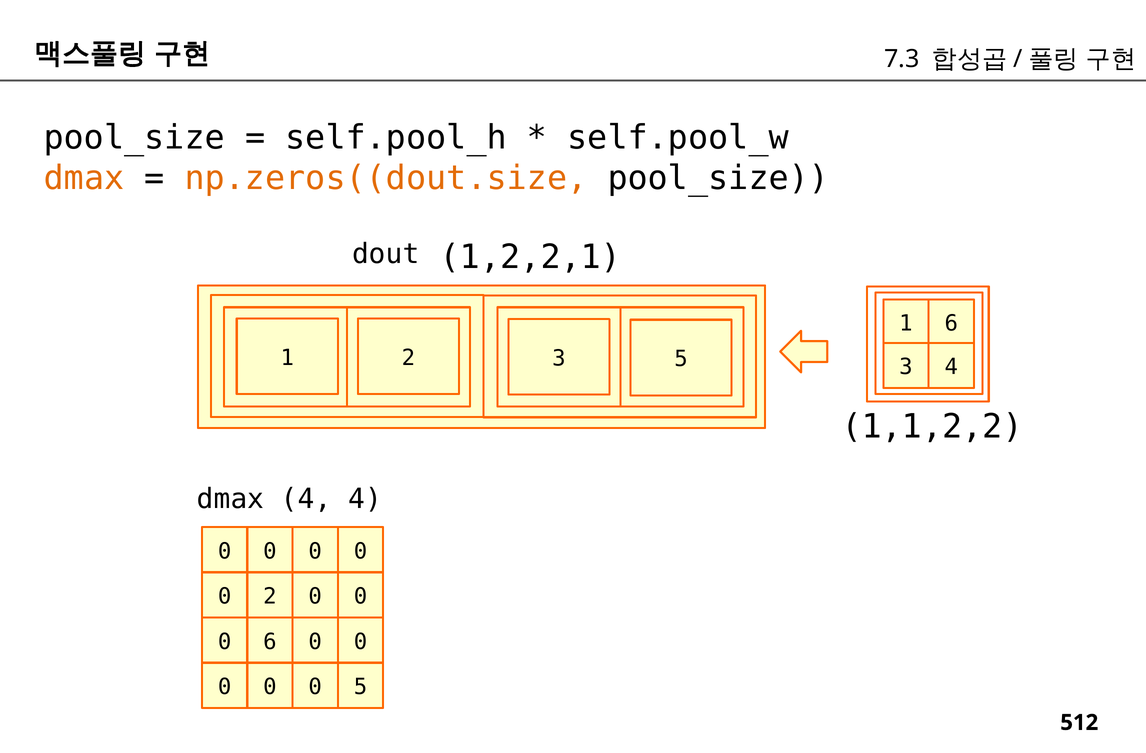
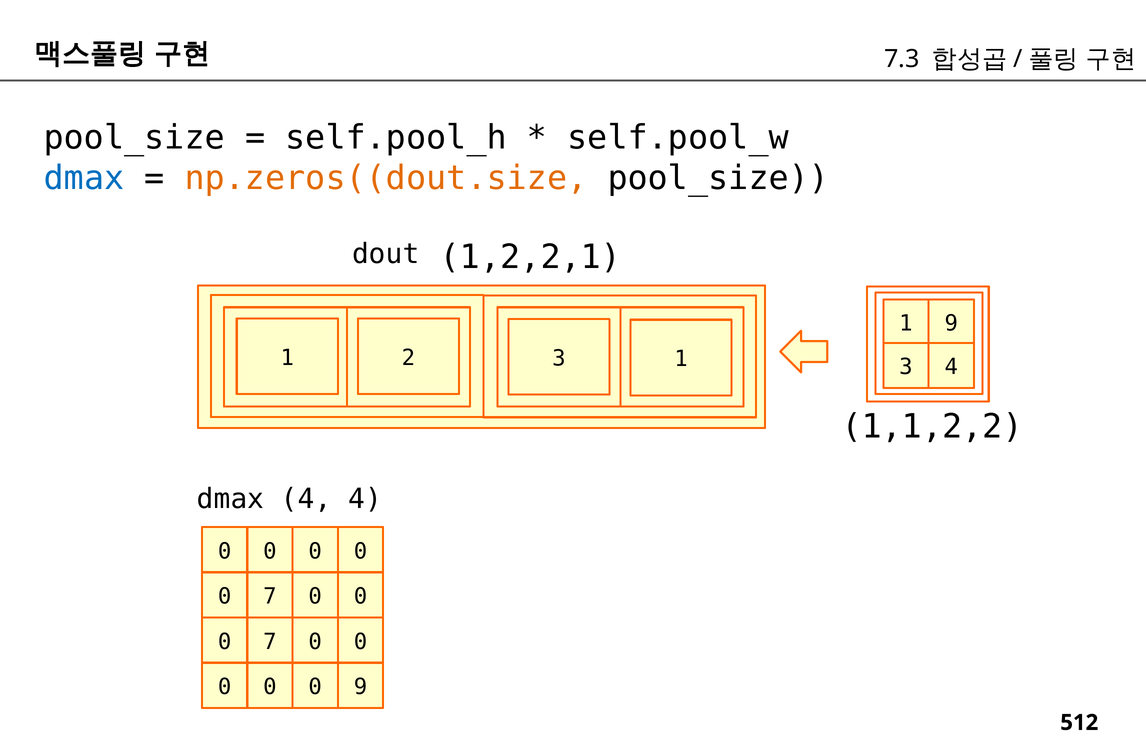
dmax colour: orange -> blue (84, 178)
1 6: 6 -> 9 (951, 323)
3 5: 5 -> 1 (681, 359)
2: 2 -> 7 (270, 596)
6: 6 -> 7 (270, 641)
0 5: 5 -> 9 (361, 687)
